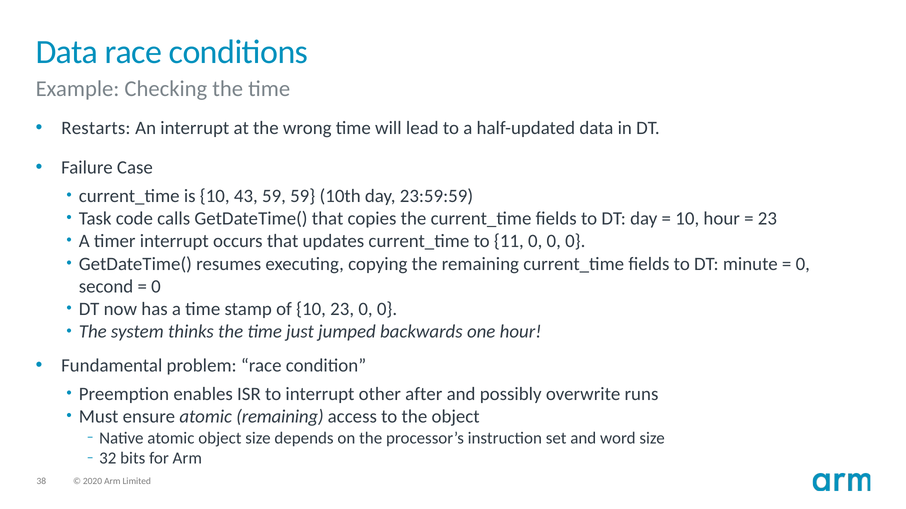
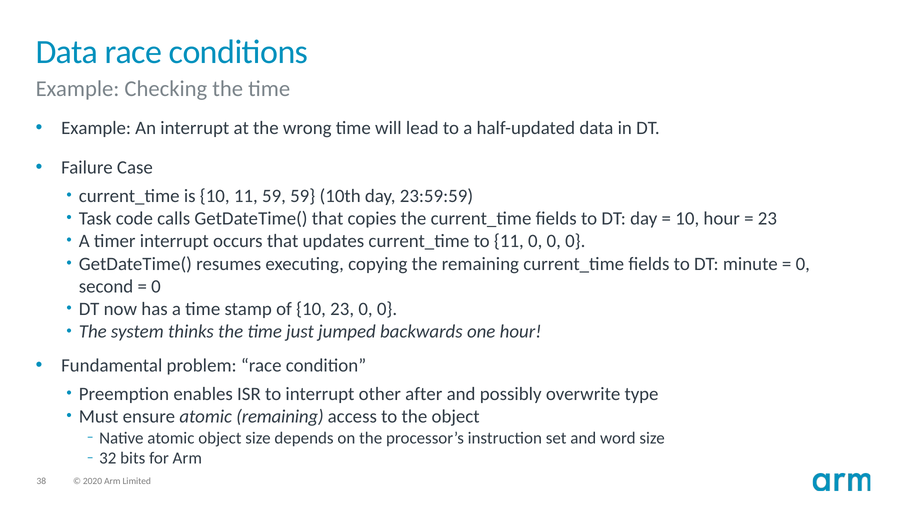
Restarts: Restarts -> Example (96, 128)
10 43: 43 -> 11 (246, 196)
runs: runs -> type (641, 394)
